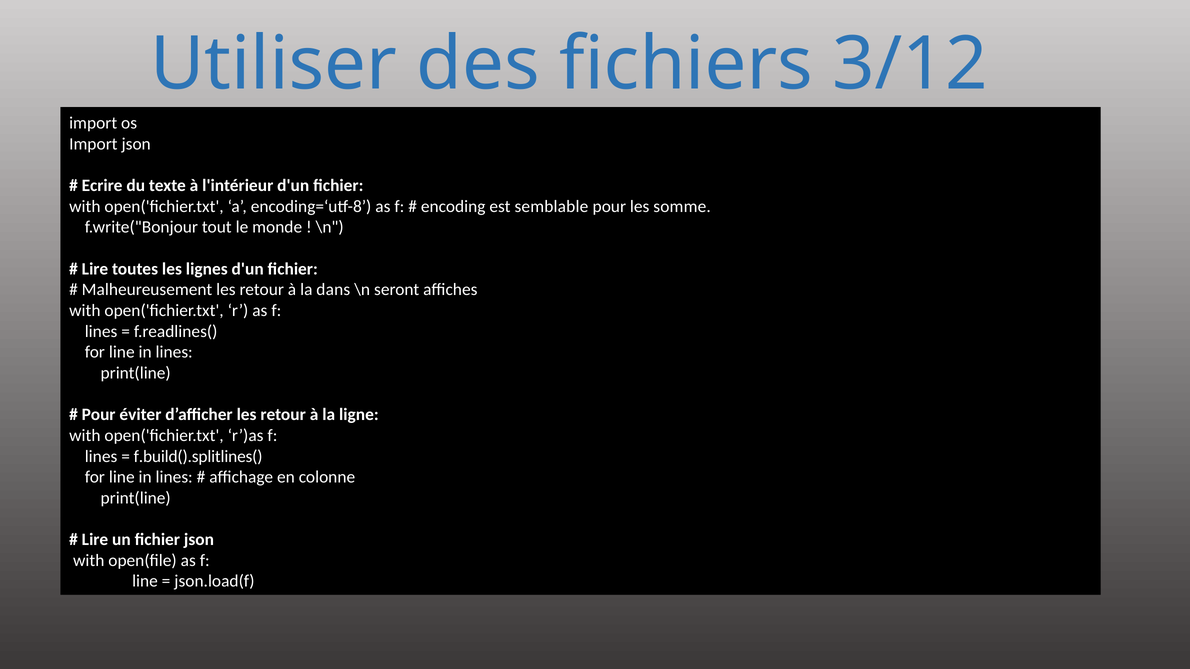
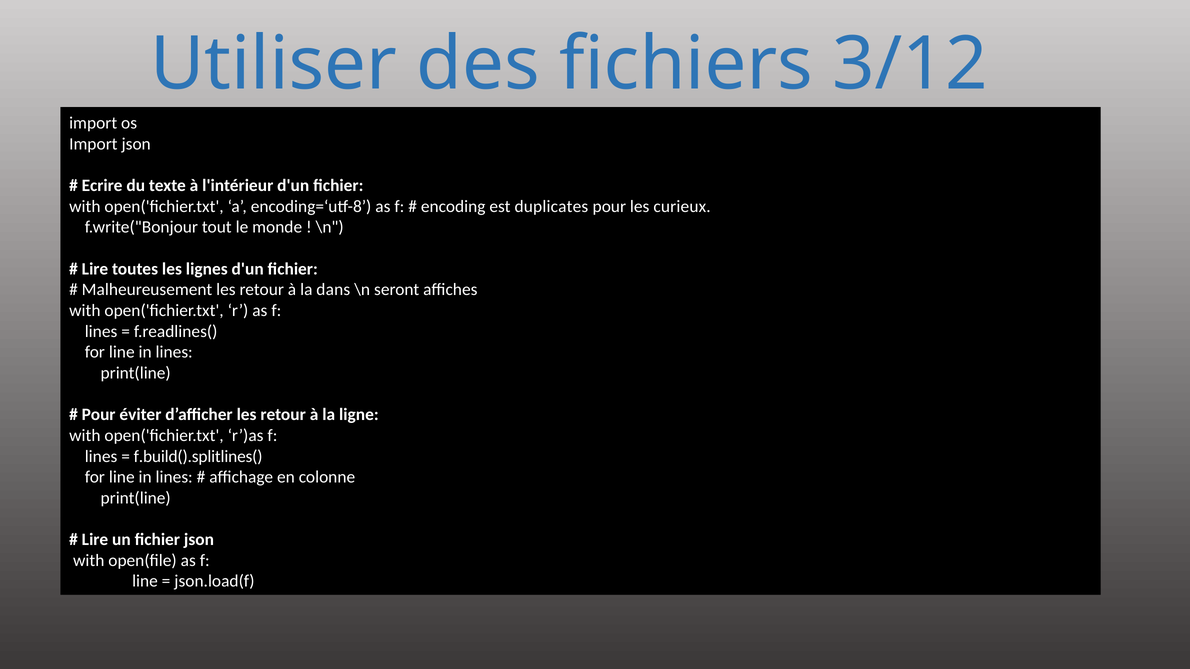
semblable: semblable -> duplicates (551, 207)
somme: somme -> curieux (682, 207)
